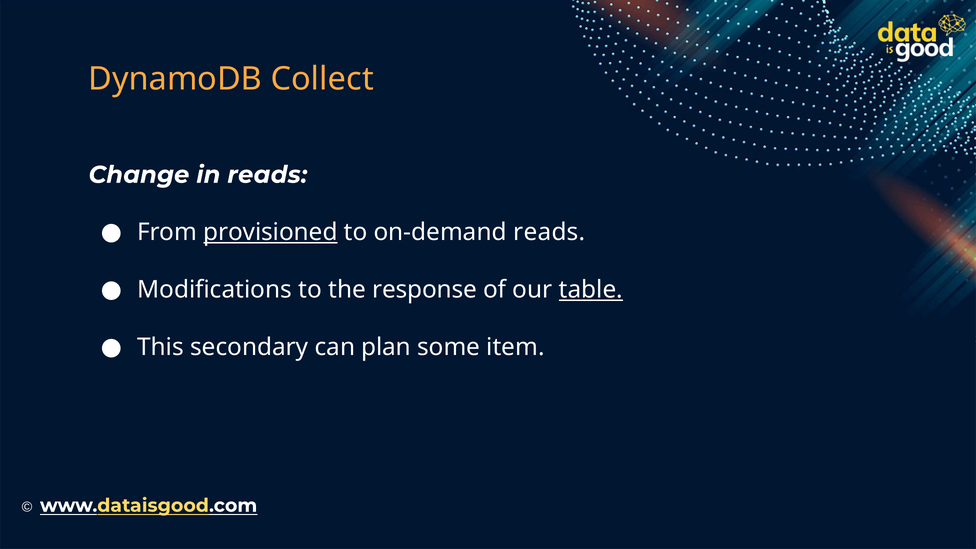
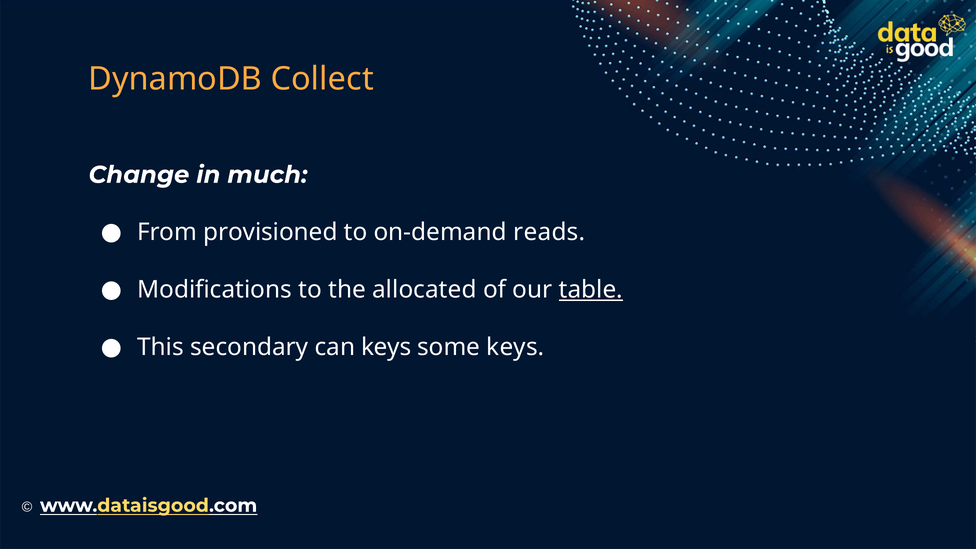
in reads: reads -> much (267, 175)
provisioned underline: present -> none (270, 232)
response: response -> allocated (424, 290)
can plan: plan -> keys (386, 347)
some item: item -> keys (515, 347)
